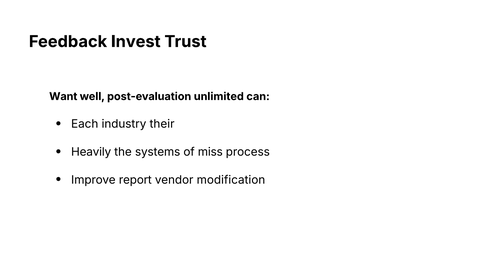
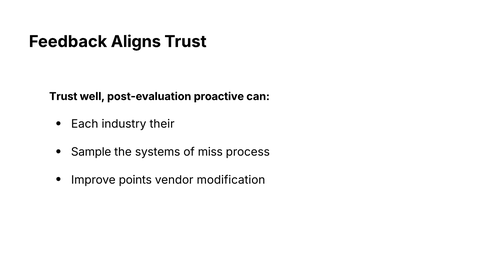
Invest: Invest -> Aligns (136, 42)
Want: Want -> Trust (63, 96)
unlimited: unlimited -> proactive (219, 96)
Heavily: Heavily -> Sample (91, 152)
report: report -> points (135, 180)
